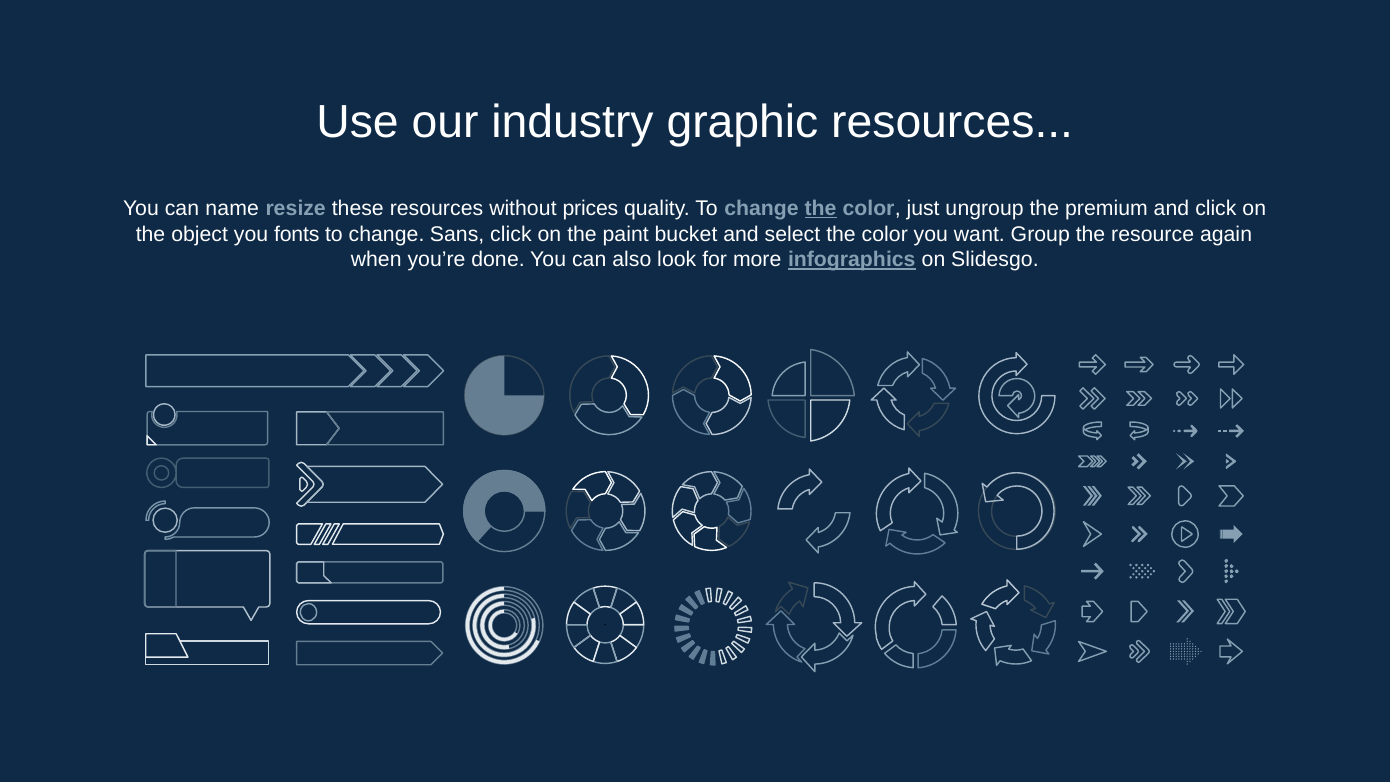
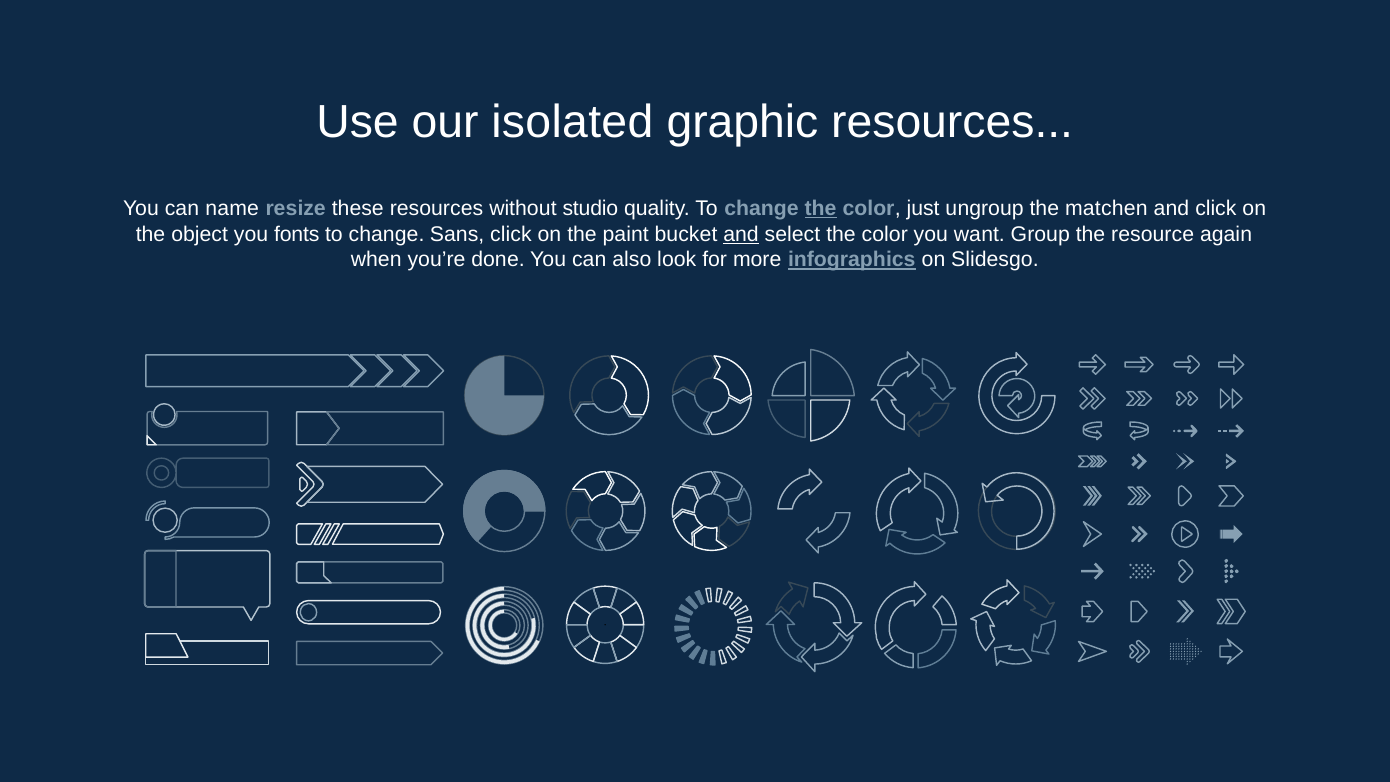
industry: industry -> isolated (572, 123)
prices: prices -> studio (590, 209)
premium: premium -> matchen (1106, 209)
and underline: none -> present (741, 234)
